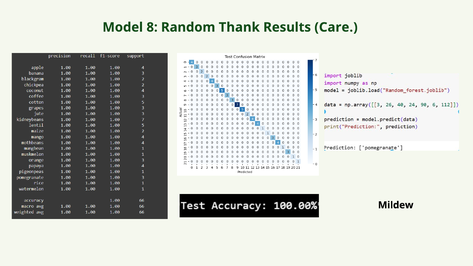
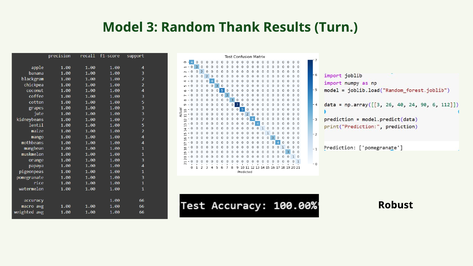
8: 8 -> 3 (152, 27)
Care: Care -> Turn (336, 27)
Mildew: Mildew -> Robust (396, 205)
